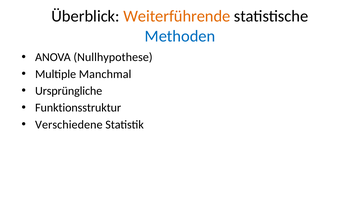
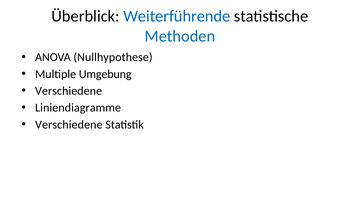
Weiterführende colour: orange -> blue (177, 16)
Manchmal: Manchmal -> Umgebung (105, 74)
Ursprüngliche: Ursprüngliche -> Verschiedene (69, 91)
Funktionsstruktur: Funktionsstruktur -> Liniendiagramme (78, 107)
